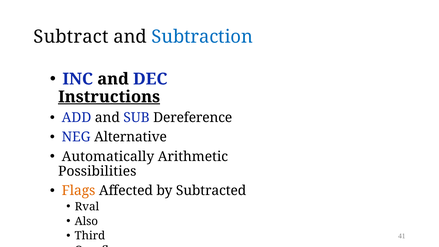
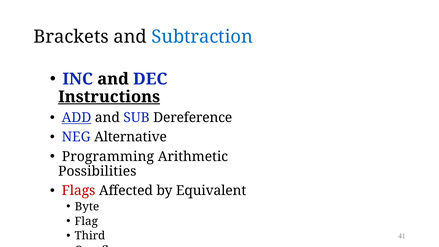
Subtract: Subtract -> Brackets (71, 37)
ADD underline: none -> present (77, 118)
Automatically: Automatically -> Programming (108, 156)
Flags colour: orange -> red (79, 191)
Subtracted: Subtracted -> Equivalent (211, 191)
Rval: Rval -> Byte (87, 207)
Also: Also -> Flag (86, 221)
